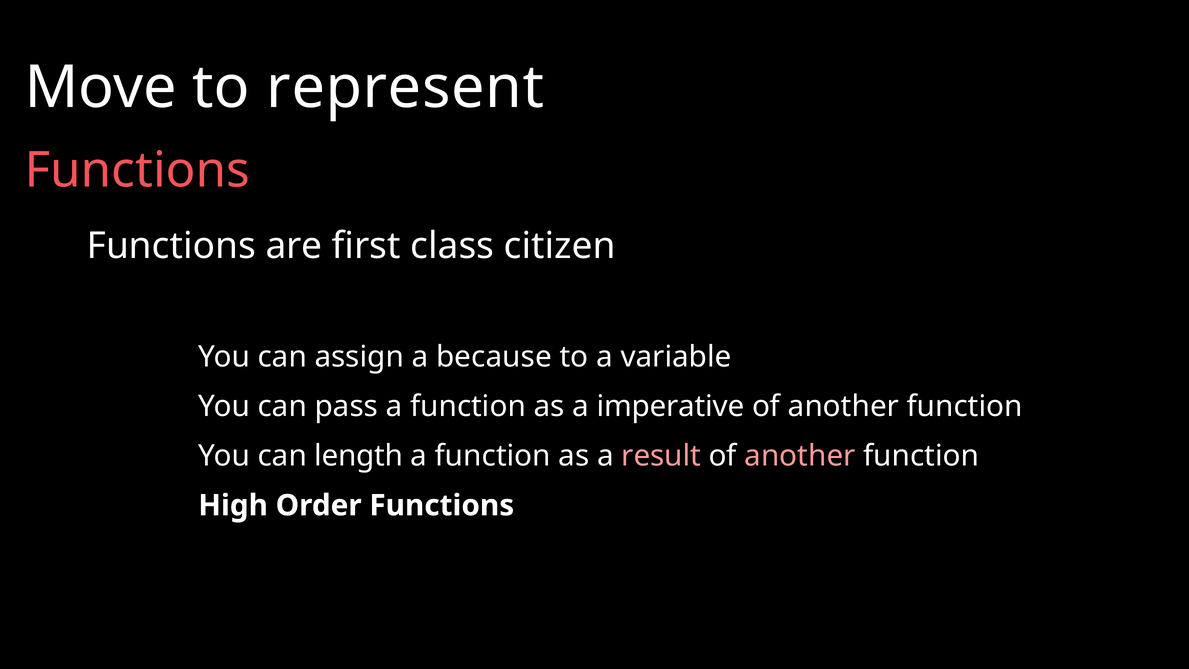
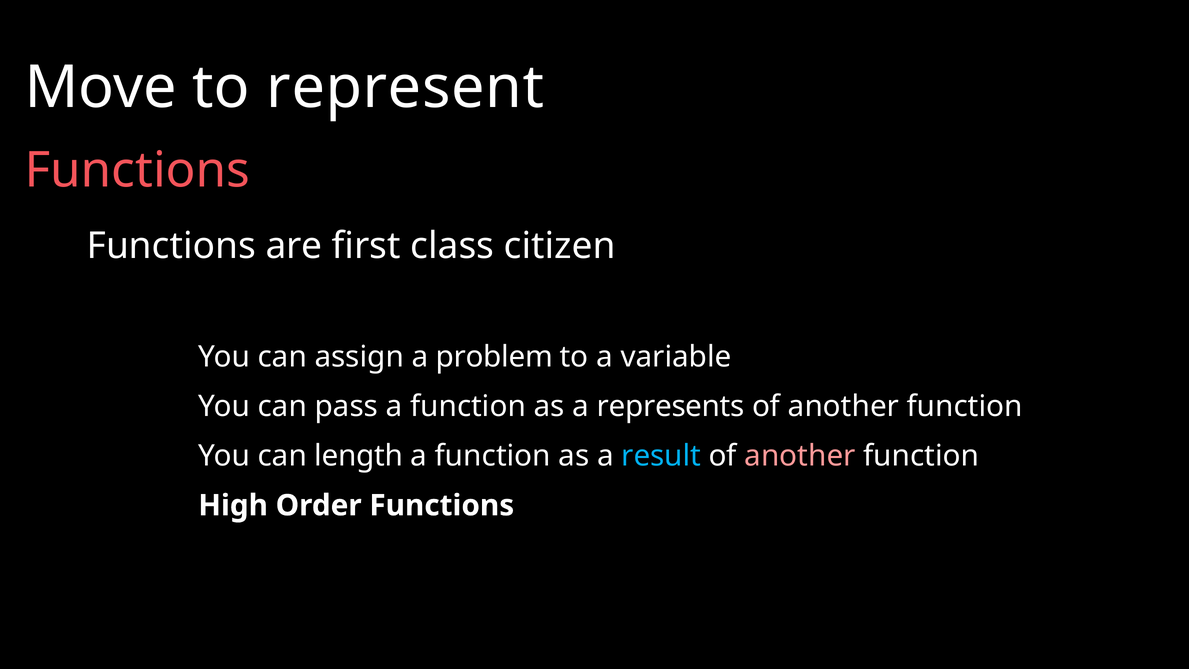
because: because -> problem (494, 357)
imperative: imperative -> represents (671, 406)
result colour: pink -> light blue (661, 456)
